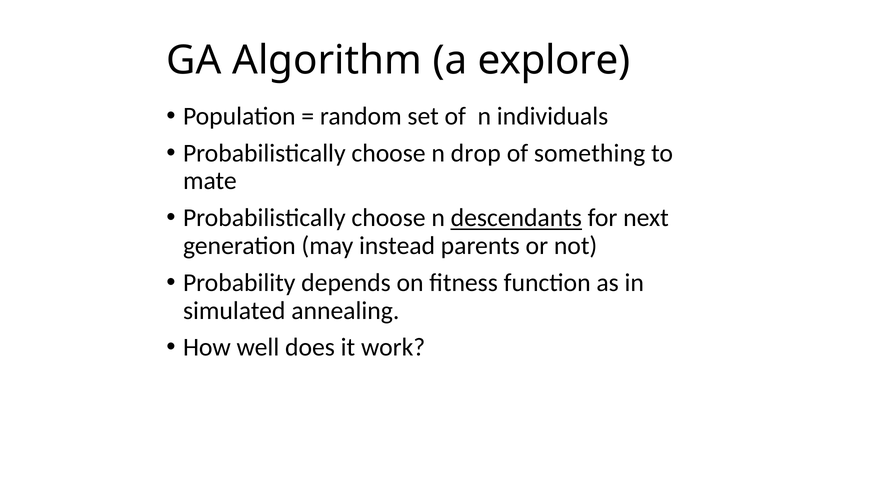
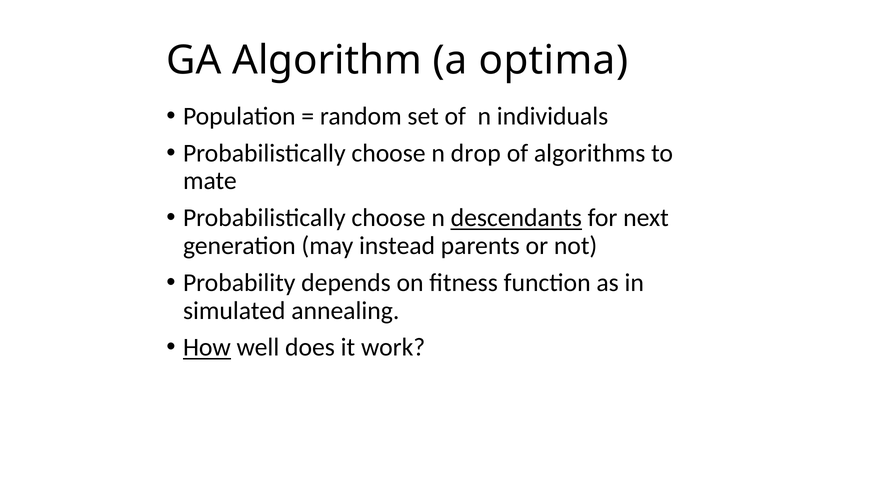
explore: explore -> optima (553, 60)
something: something -> algorithms (590, 153)
How underline: none -> present (207, 348)
